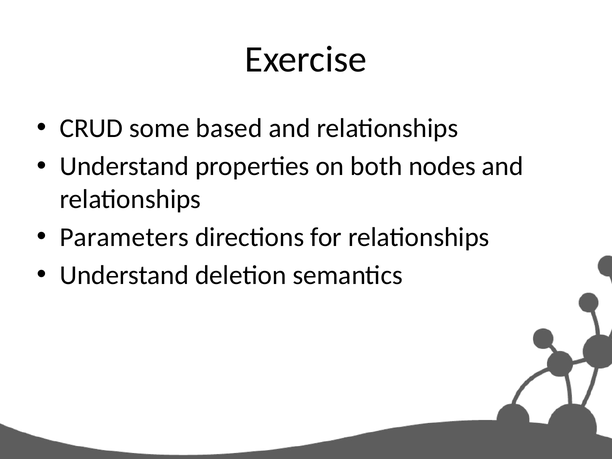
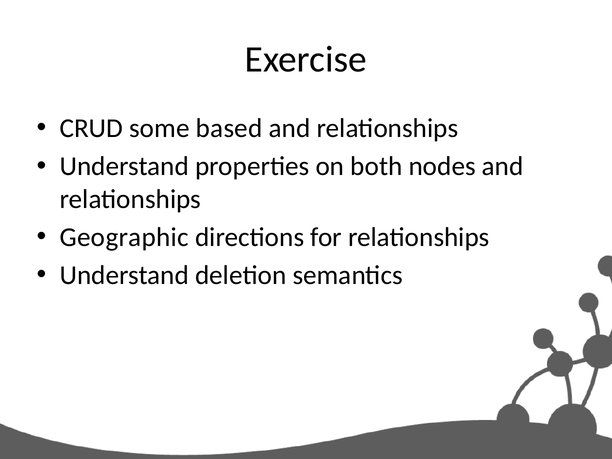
Parameters: Parameters -> Geographic (124, 237)
